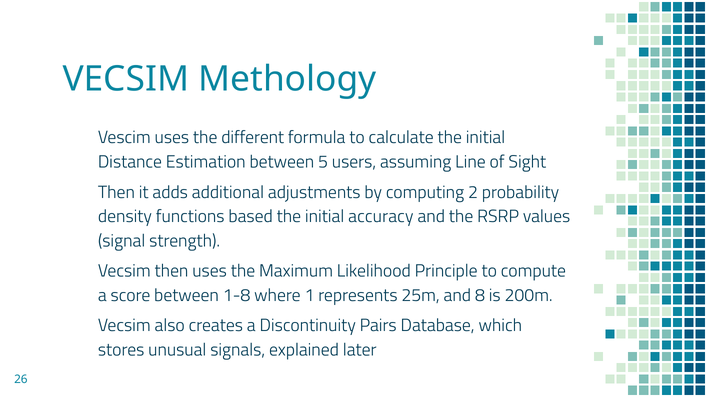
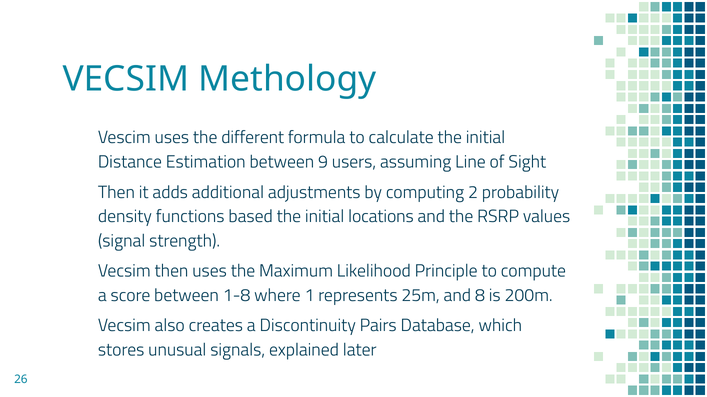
5: 5 -> 9 (323, 162)
accuracy: accuracy -> locations (381, 217)
